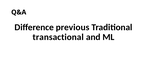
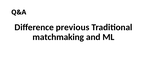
transactional: transactional -> matchmaking (58, 37)
